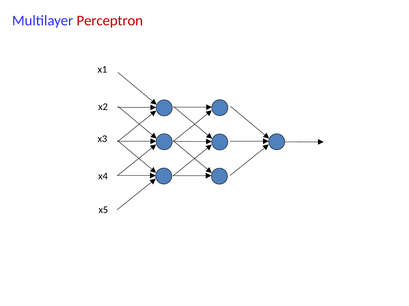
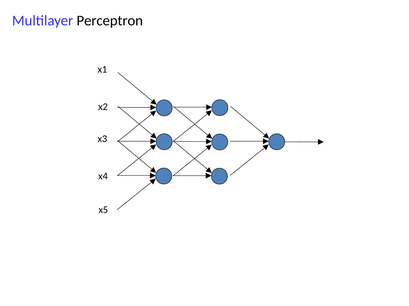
Perceptron colour: red -> black (110, 21)
